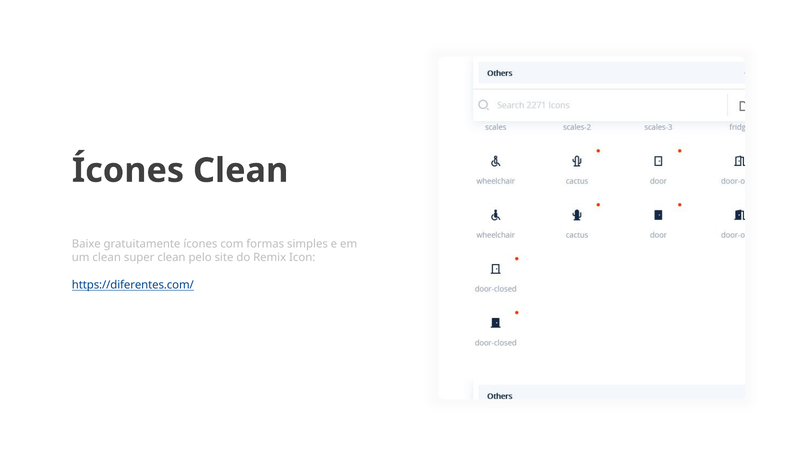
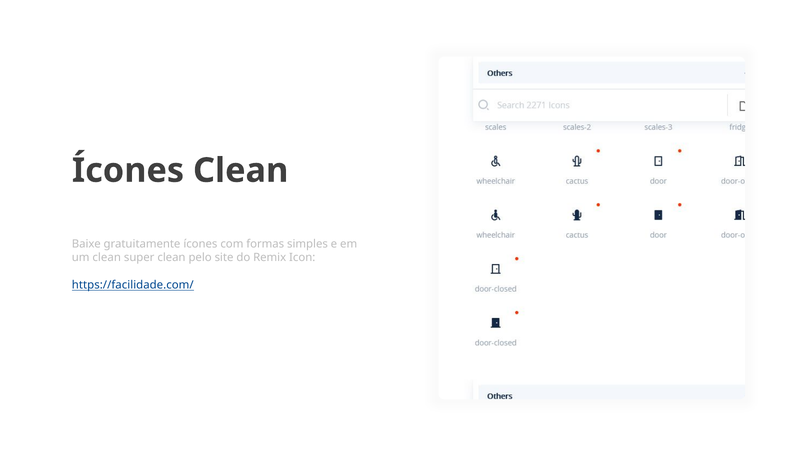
https://diferentes.com/: https://diferentes.com/ -> https://facilidade.com/ (133, 285)
